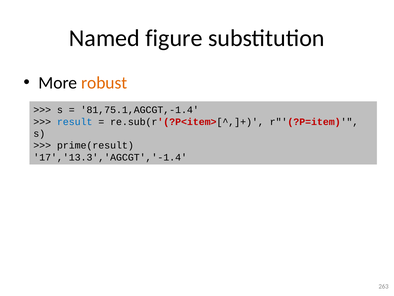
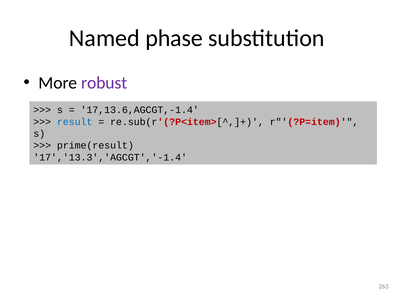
figure: figure -> phase (174, 38)
robust colour: orange -> purple (104, 83)
81,75.1,AGCGT,-1.4: 81,75.1,AGCGT,-1.4 -> 17,13.6,AGCGT,-1.4 (140, 110)
